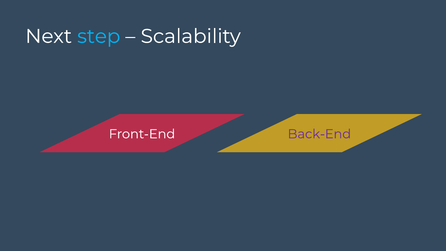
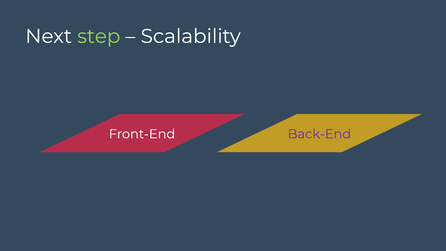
step colour: light blue -> light green (99, 36)
